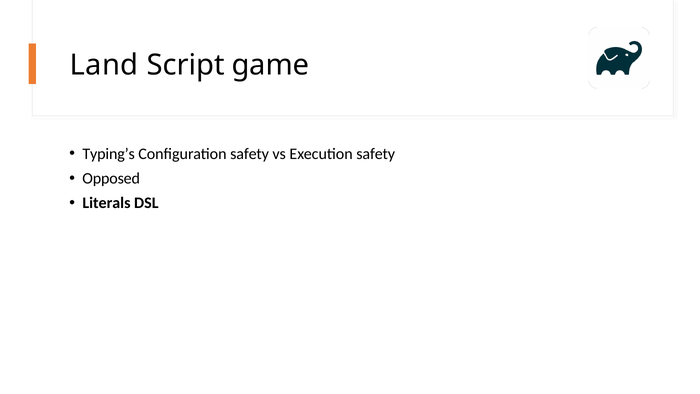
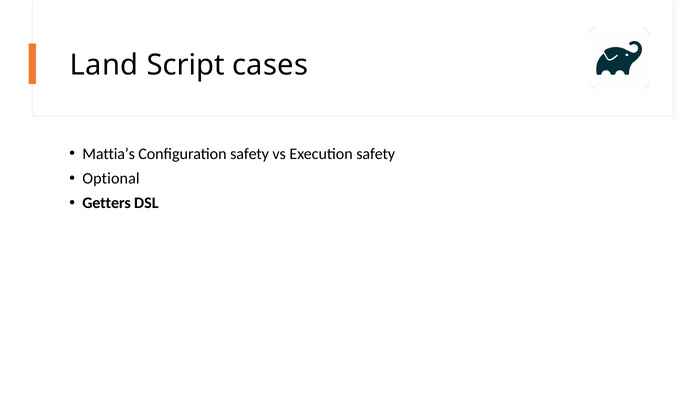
game: game -> cases (270, 65)
Typing’s: Typing’s -> Mattia’s (109, 154)
Opposed: Opposed -> Optional (111, 178)
Literals: Literals -> Getters (107, 203)
